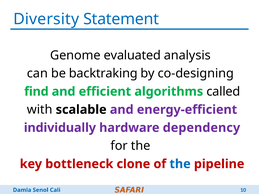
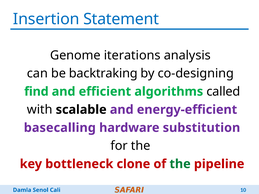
Diversity: Diversity -> Insertion (46, 19)
evaluated: evaluated -> iterations (132, 55)
individually: individually -> basecalling (60, 128)
dependency: dependency -> substitution (201, 128)
the colour: blue -> green (180, 164)
